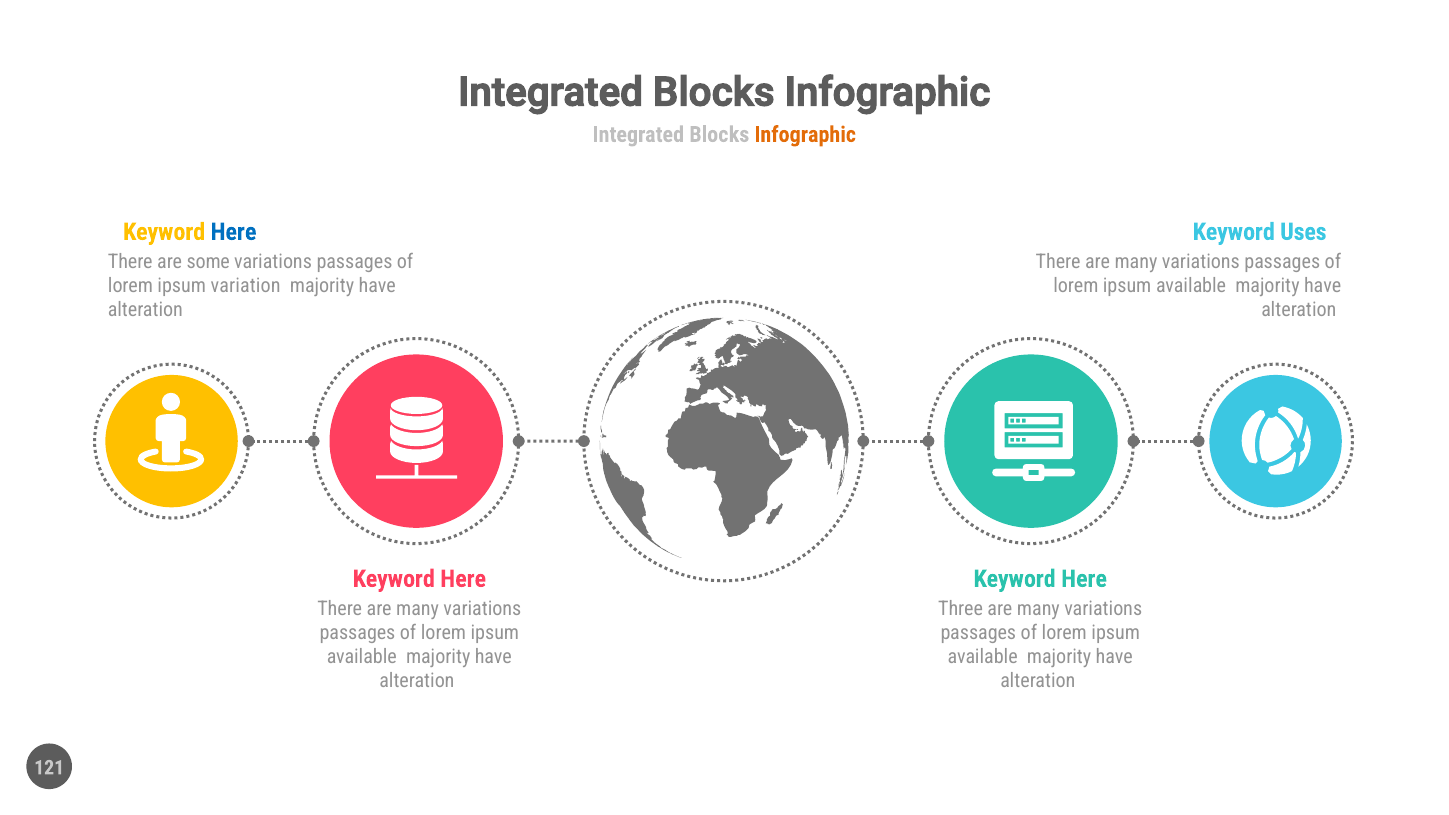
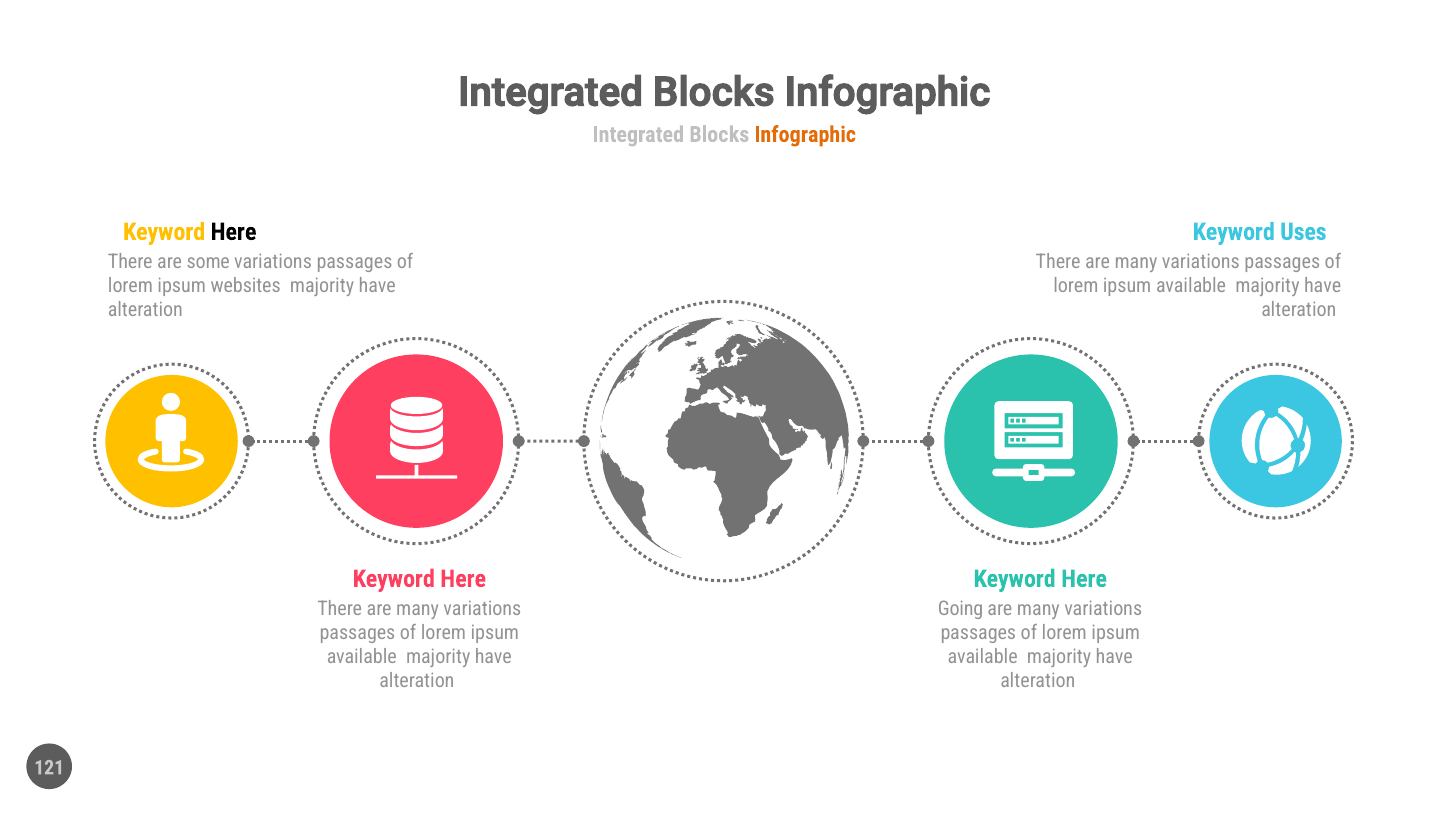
Here colour: blue -> black (234, 232)
variation: variation -> websites (246, 286)
Three: Three -> Going (961, 609)
